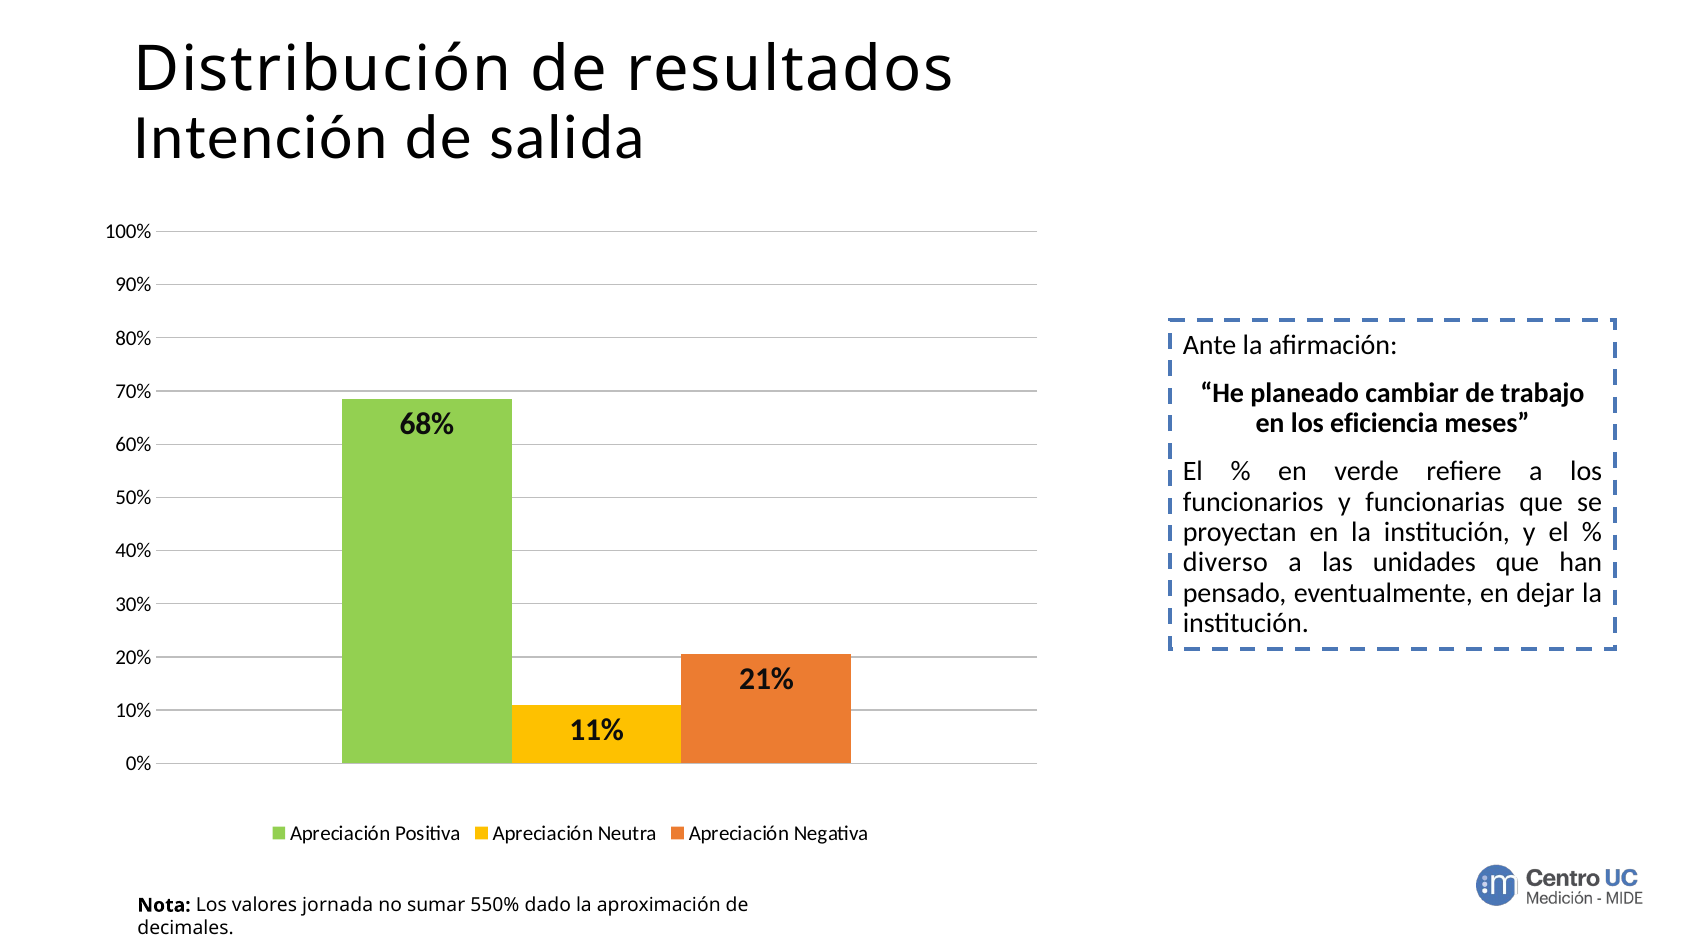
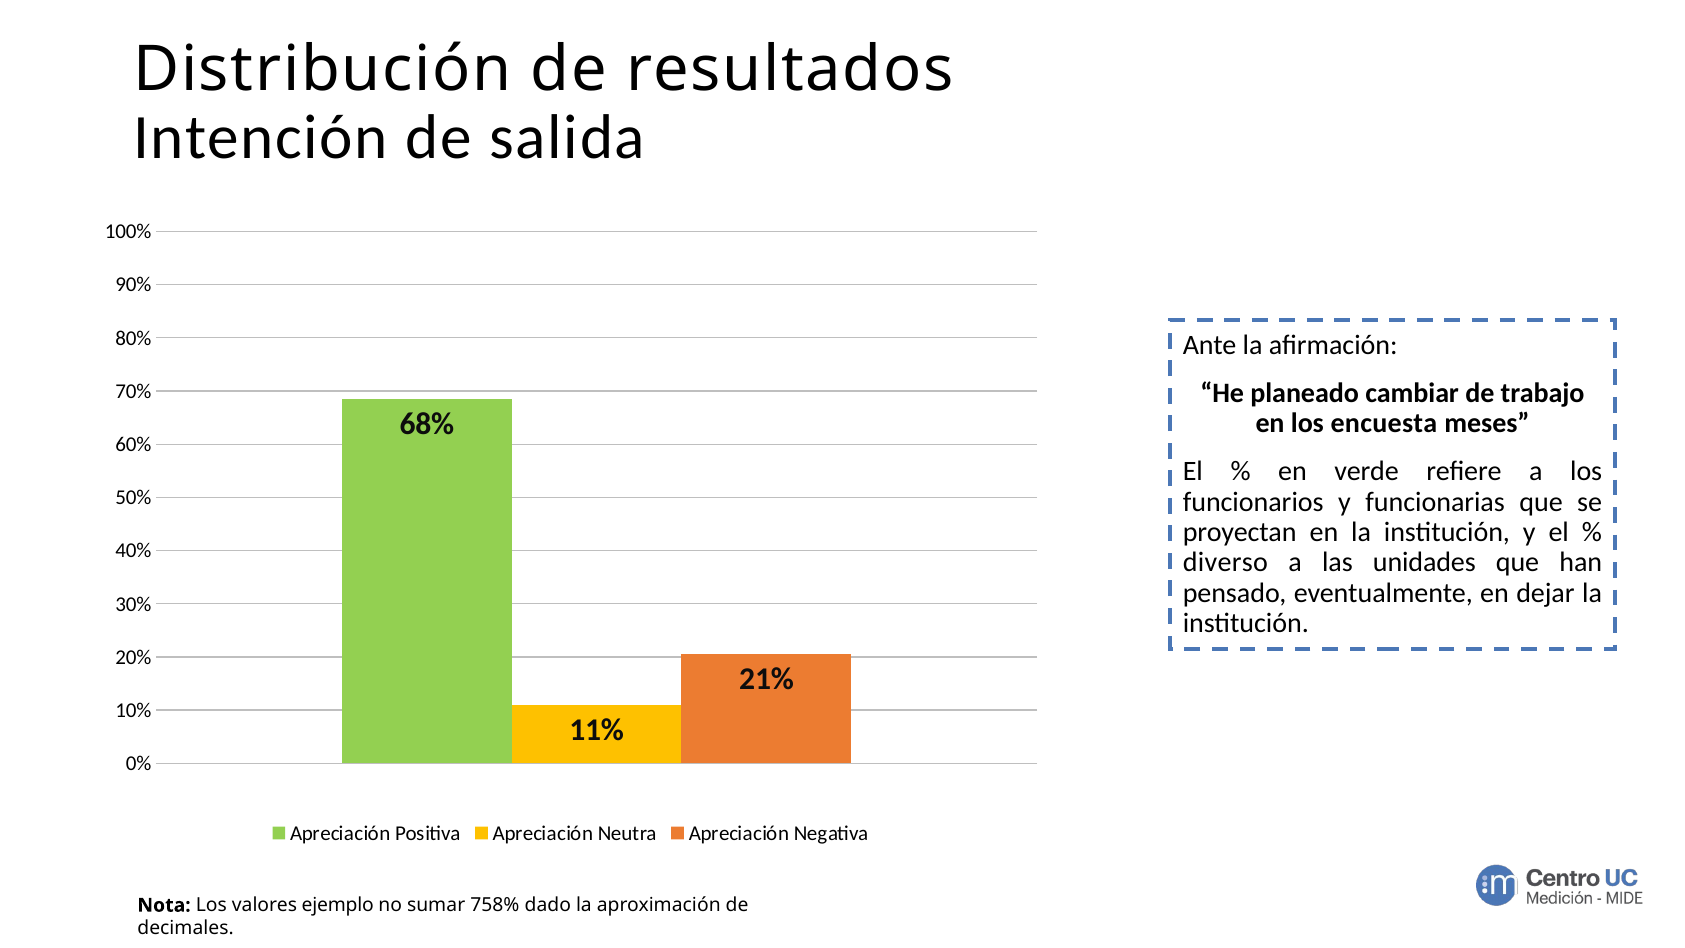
eficiencia: eficiencia -> encuesta (1384, 424)
jornada: jornada -> ejemplo (338, 905)
550%: 550% -> 758% (495, 905)
